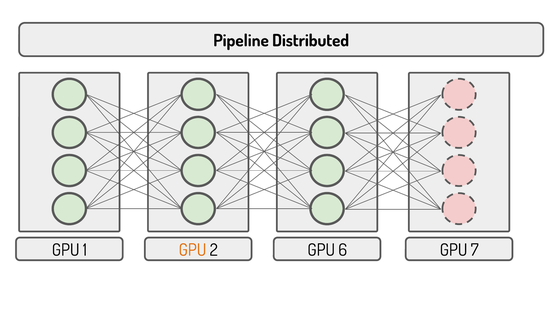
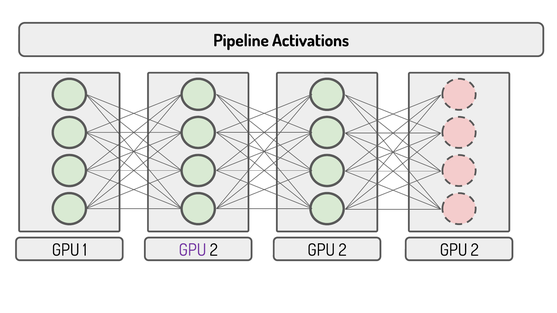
Distributed: Distributed -> Activations (311, 41)
GPU colour: orange -> purple (192, 250)
6: 6 -> 2 (342, 250)
7: 7 -> 2 (475, 250)
